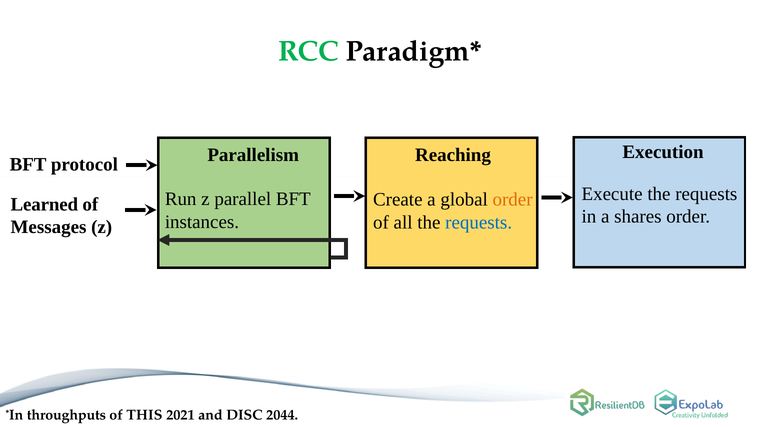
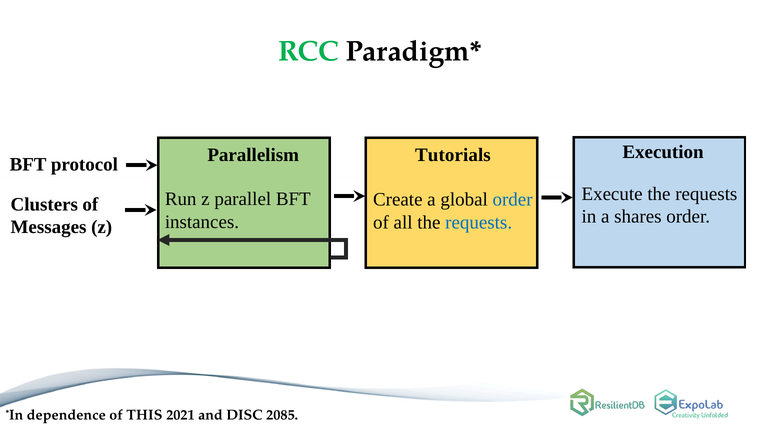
Reaching: Reaching -> Tutorials (453, 155)
order colour: orange -> blue (513, 200)
Learned: Learned -> Clusters (44, 204)
throughputs: throughputs -> dependence (66, 415)
2044: 2044 -> 2085 (282, 415)
